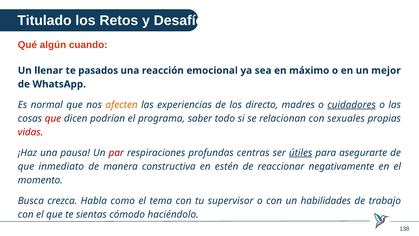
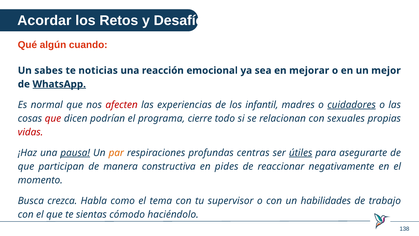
Titulado: Titulado -> Acordar (44, 20)
llenar: llenar -> sabes (49, 70)
pasados: pasados -> noticias (98, 70)
máximo: máximo -> mejorar (309, 70)
WhatsApp underline: none -> present (59, 84)
afecten colour: orange -> red (122, 105)
directo: directo -> infantil (262, 105)
saber: saber -> cierre (200, 118)
pausa underline: none -> present (75, 153)
par colour: red -> orange (116, 153)
inmediato: inmediato -> participan (61, 166)
estén: estén -> pides (227, 166)
